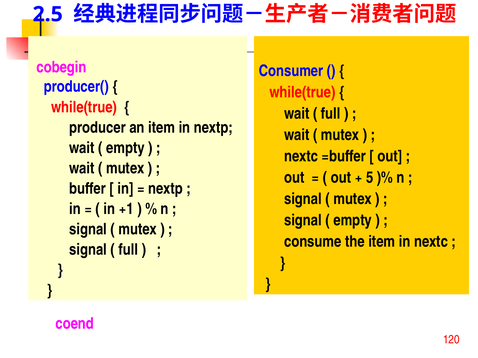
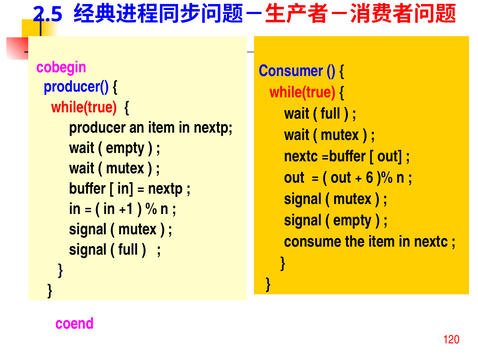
5: 5 -> 6 (370, 178)
